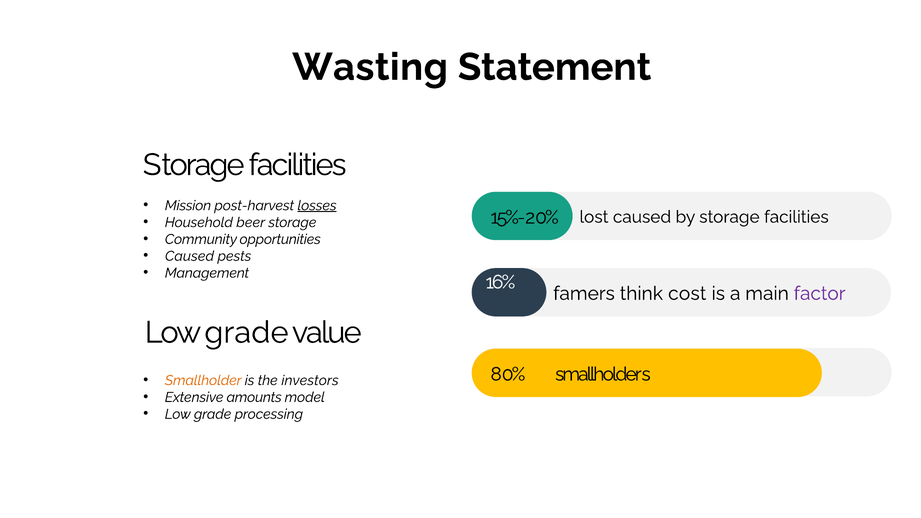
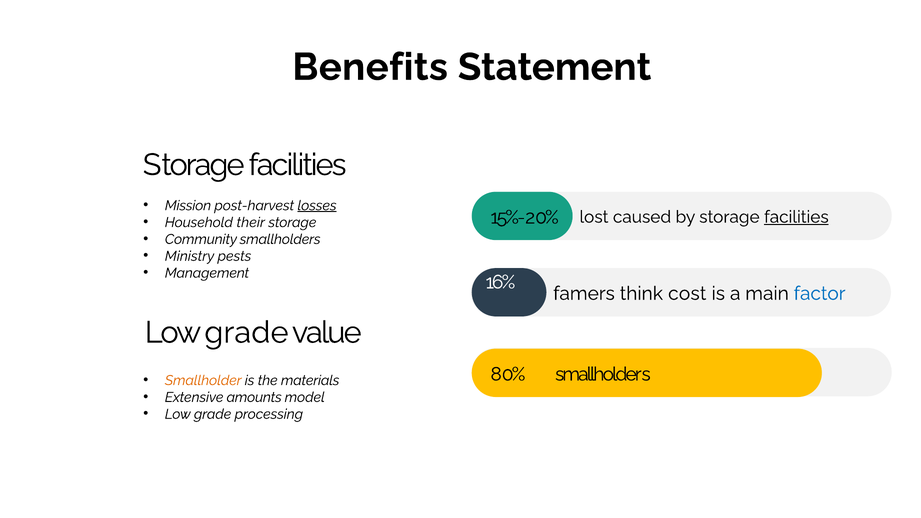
Wasting: Wasting -> Benefits (370, 67)
facilities underline: none -> present (796, 217)
beer: beer -> their (251, 222)
Community opportunities: opportunities -> smallholders (280, 239)
Caused: Caused -> Ministry (189, 256)
factor colour: purple -> blue (820, 293)
investors: investors -> materials (310, 380)
